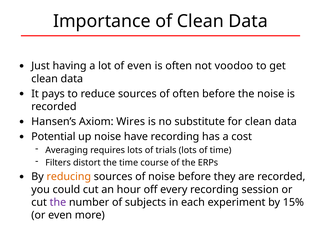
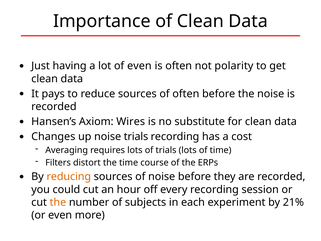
voodoo: voodoo -> polarity (234, 66)
Potential: Potential -> Changes (53, 136)
noise have: have -> trials (136, 136)
the colour: purple -> orange (58, 202)
15%: 15% -> 21% (293, 202)
